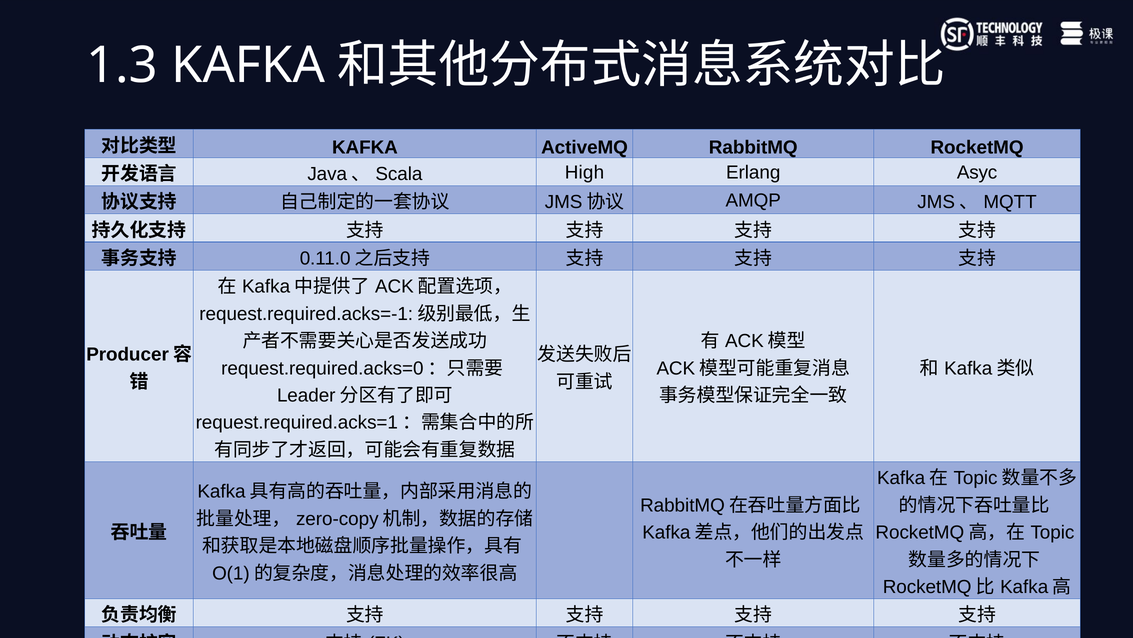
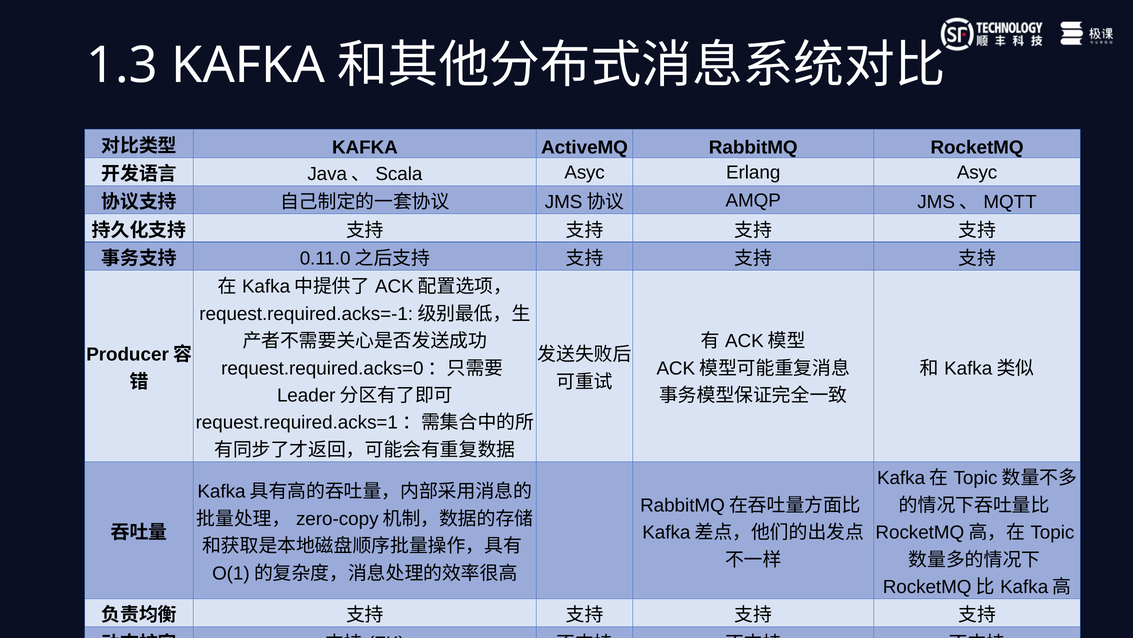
High: High -> Asyc (585, 172)
